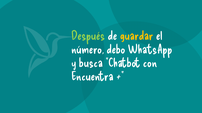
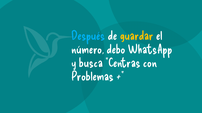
Después colour: light green -> light blue (88, 36)
Chatbot: Chatbot -> Centras (123, 63)
Encuentra: Encuentra -> Problemas (93, 77)
